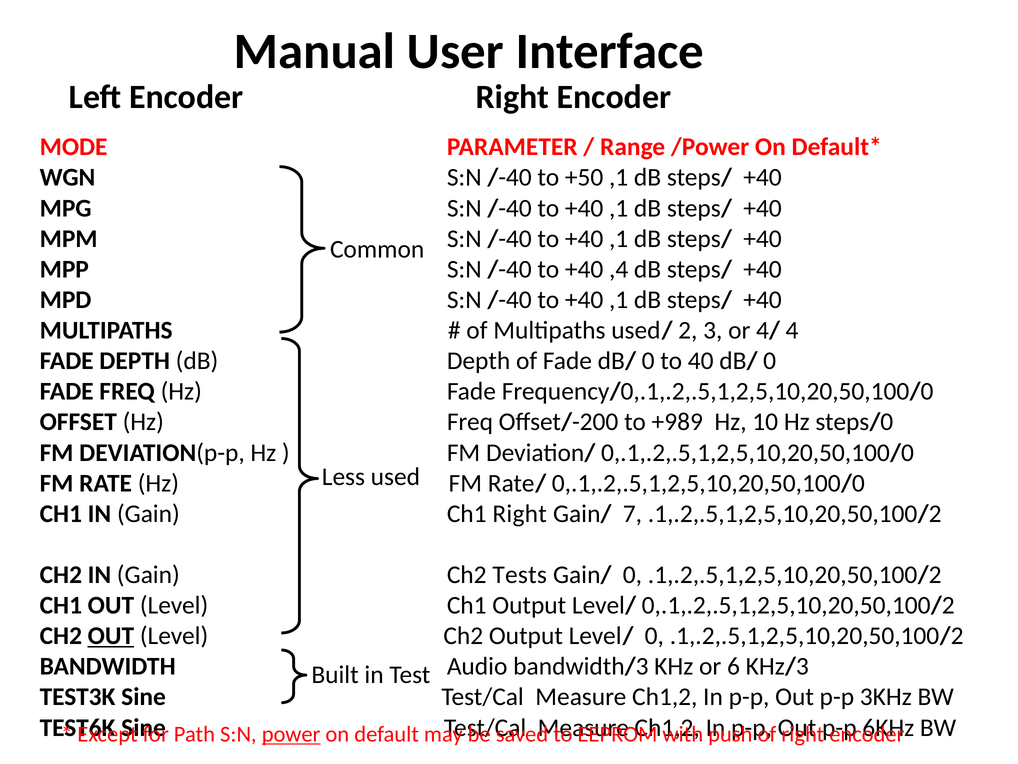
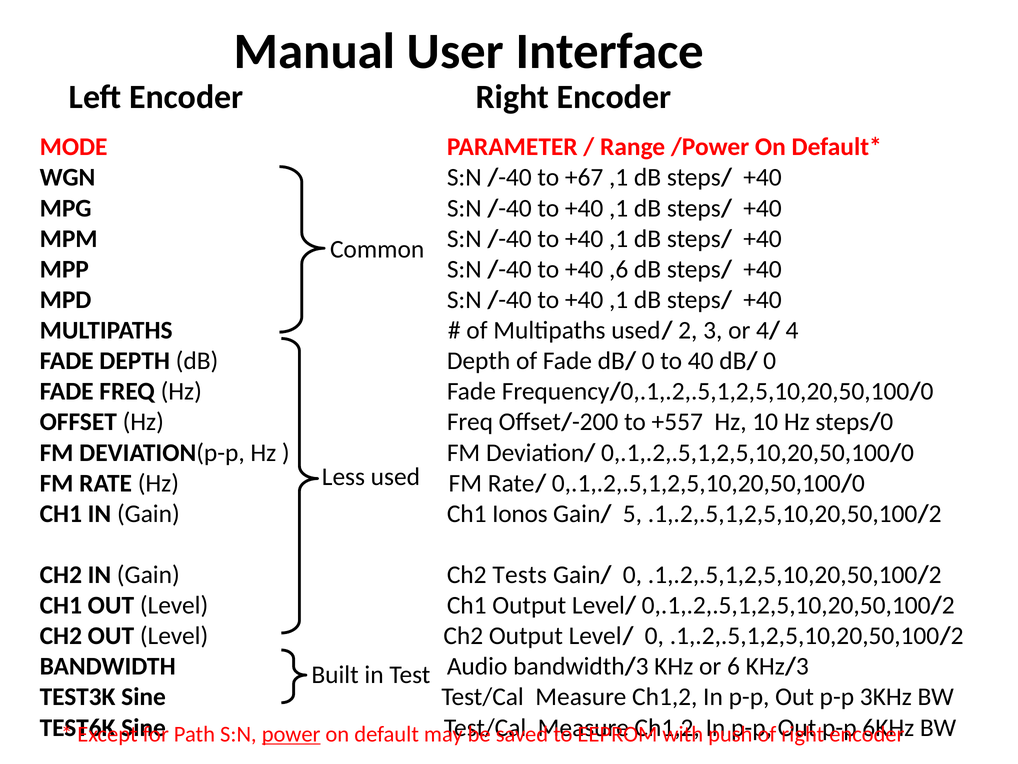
+50: +50 -> +67 (584, 177)
,4: ,4 -> ,6 (619, 269)
+989: +989 -> +557 (677, 422)
Ch1 Right: Right -> Ionos (520, 513)
7: 7 -> 5 (632, 513)
OUT underline: present -> none (111, 636)
